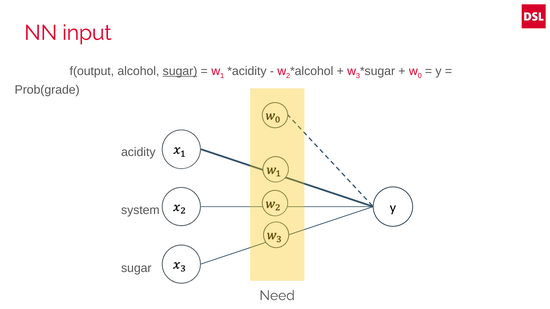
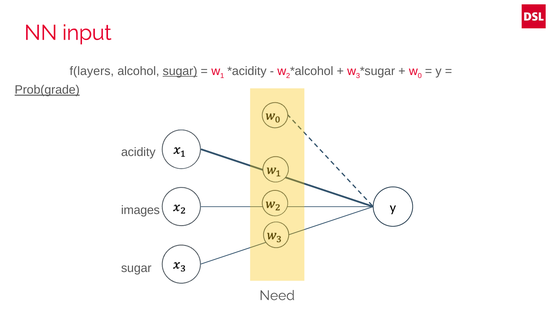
f(output: f(output -> f(layers (92, 71)
Prob(grade underline: none -> present (47, 90)
system: system -> images (140, 210)
